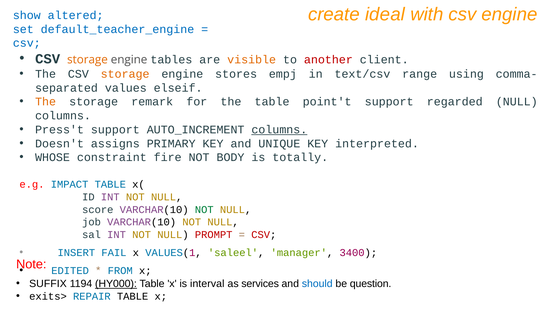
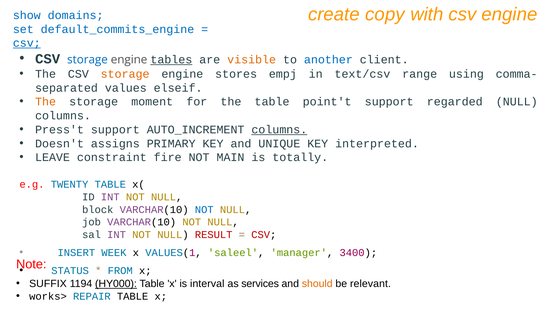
ideal: ideal -> copy (385, 14)
altered: altered -> domains (76, 15)
default_teacher_engine: default_teacher_engine -> default_commits_engine (117, 29)
csv underline: none -> present (27, 43)
storage colour: orange -> blue (87, 60)
tables underline: none -> present (171, 60)
another colour: red -> blue (328, 60)
remark: remark -> moment (152, 102)
WHOSE: WHOSE -> LEAVE (53, 158)
BODY: BODY -> MAIN (230, 158)
IMPACT: IMPACT -> TWENTY (70, 185)
score: score -> block (98, 210)
NOT colour: green -> blue (204, 210)
PROMPT: PROMPT -> RESULT (214, 235)
FAIL: FAIL -> WEEK (114, 253)
EDITED: EDITED -> STATUS (70, 271)
should colour: blue -> orange (317, 284)
question: question -> relevant (371, 284)
exits>: exits> -> works> (48, 297)
